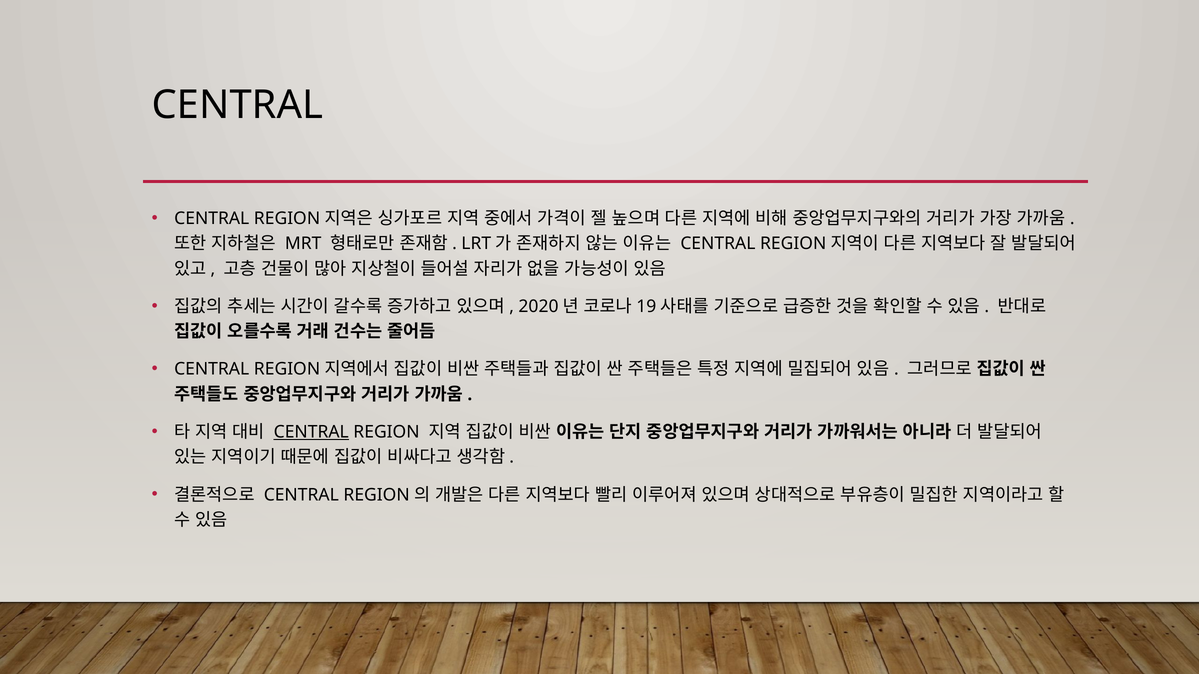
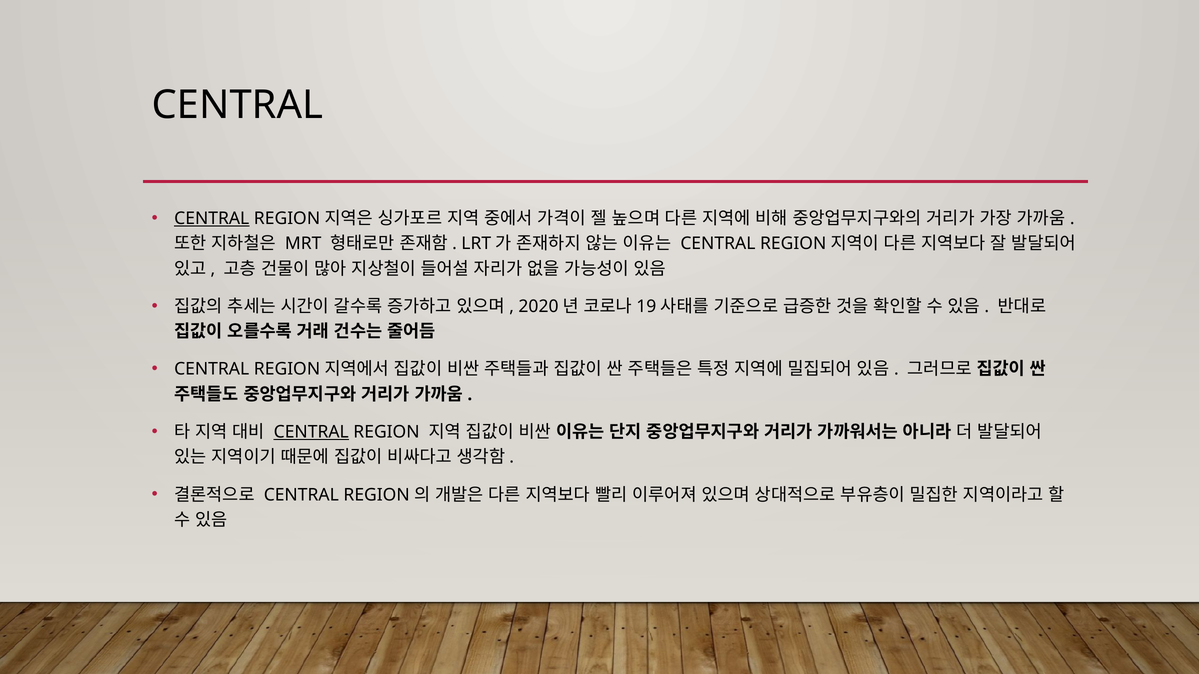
CENTRAL underline: none -> present (212, 219)
